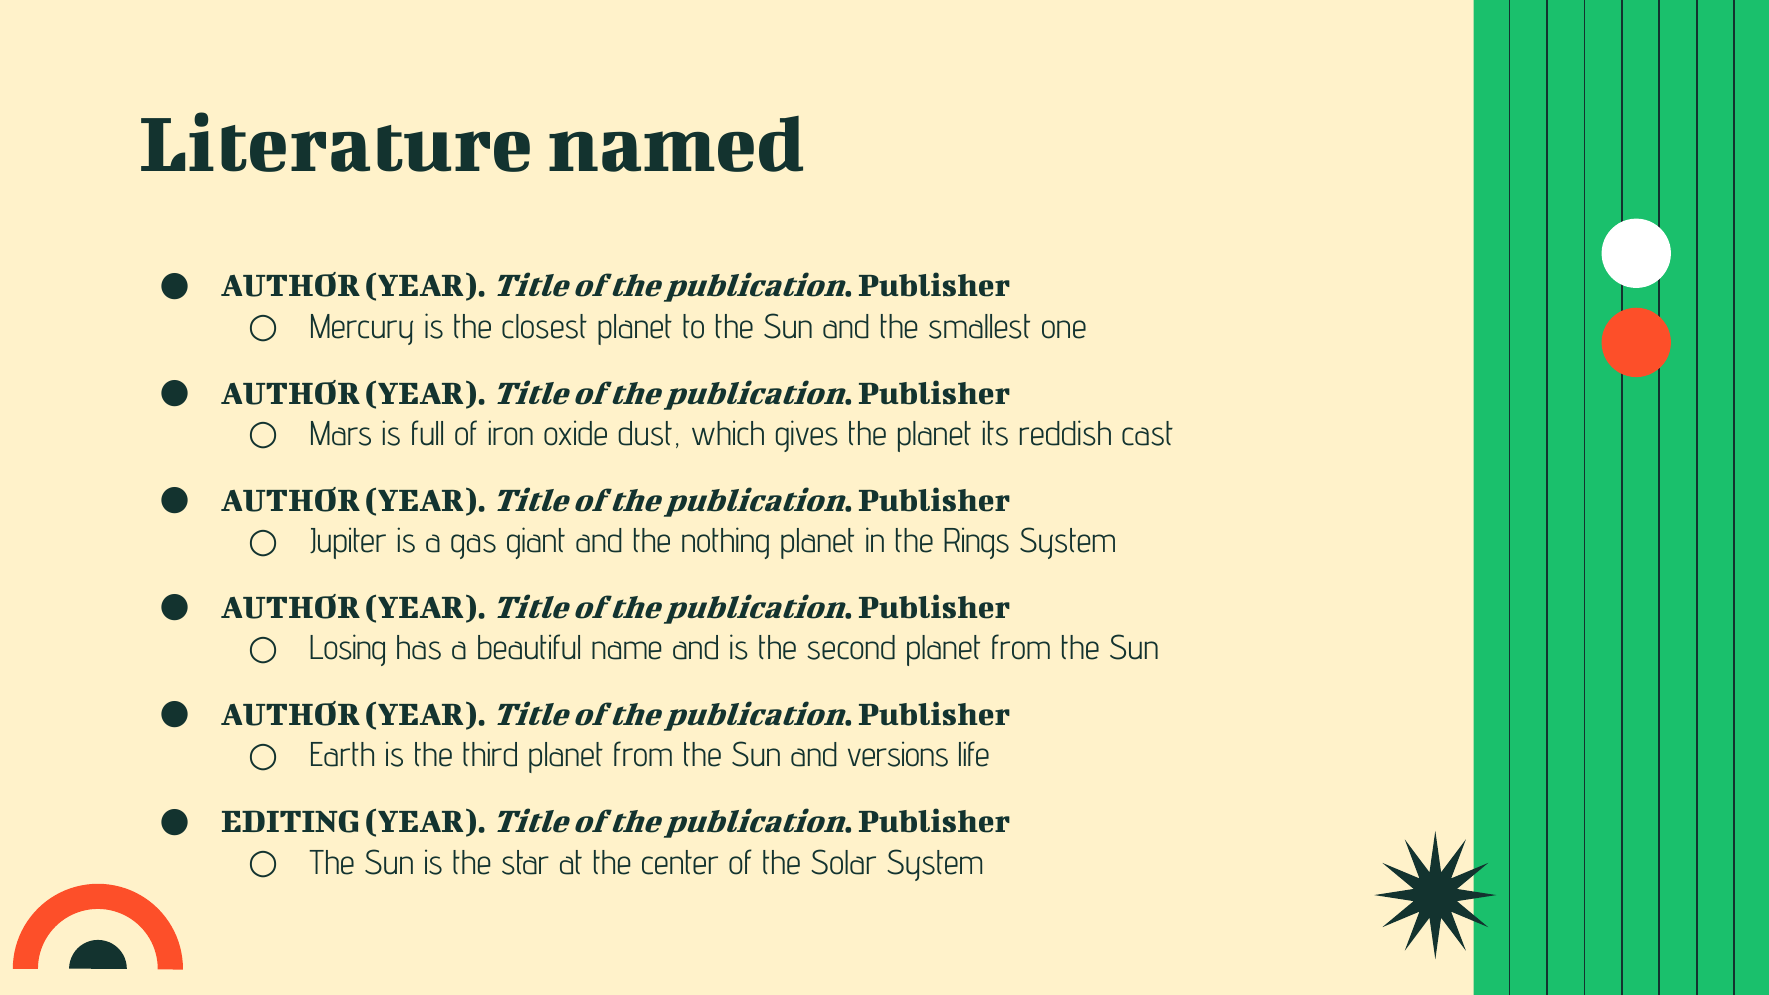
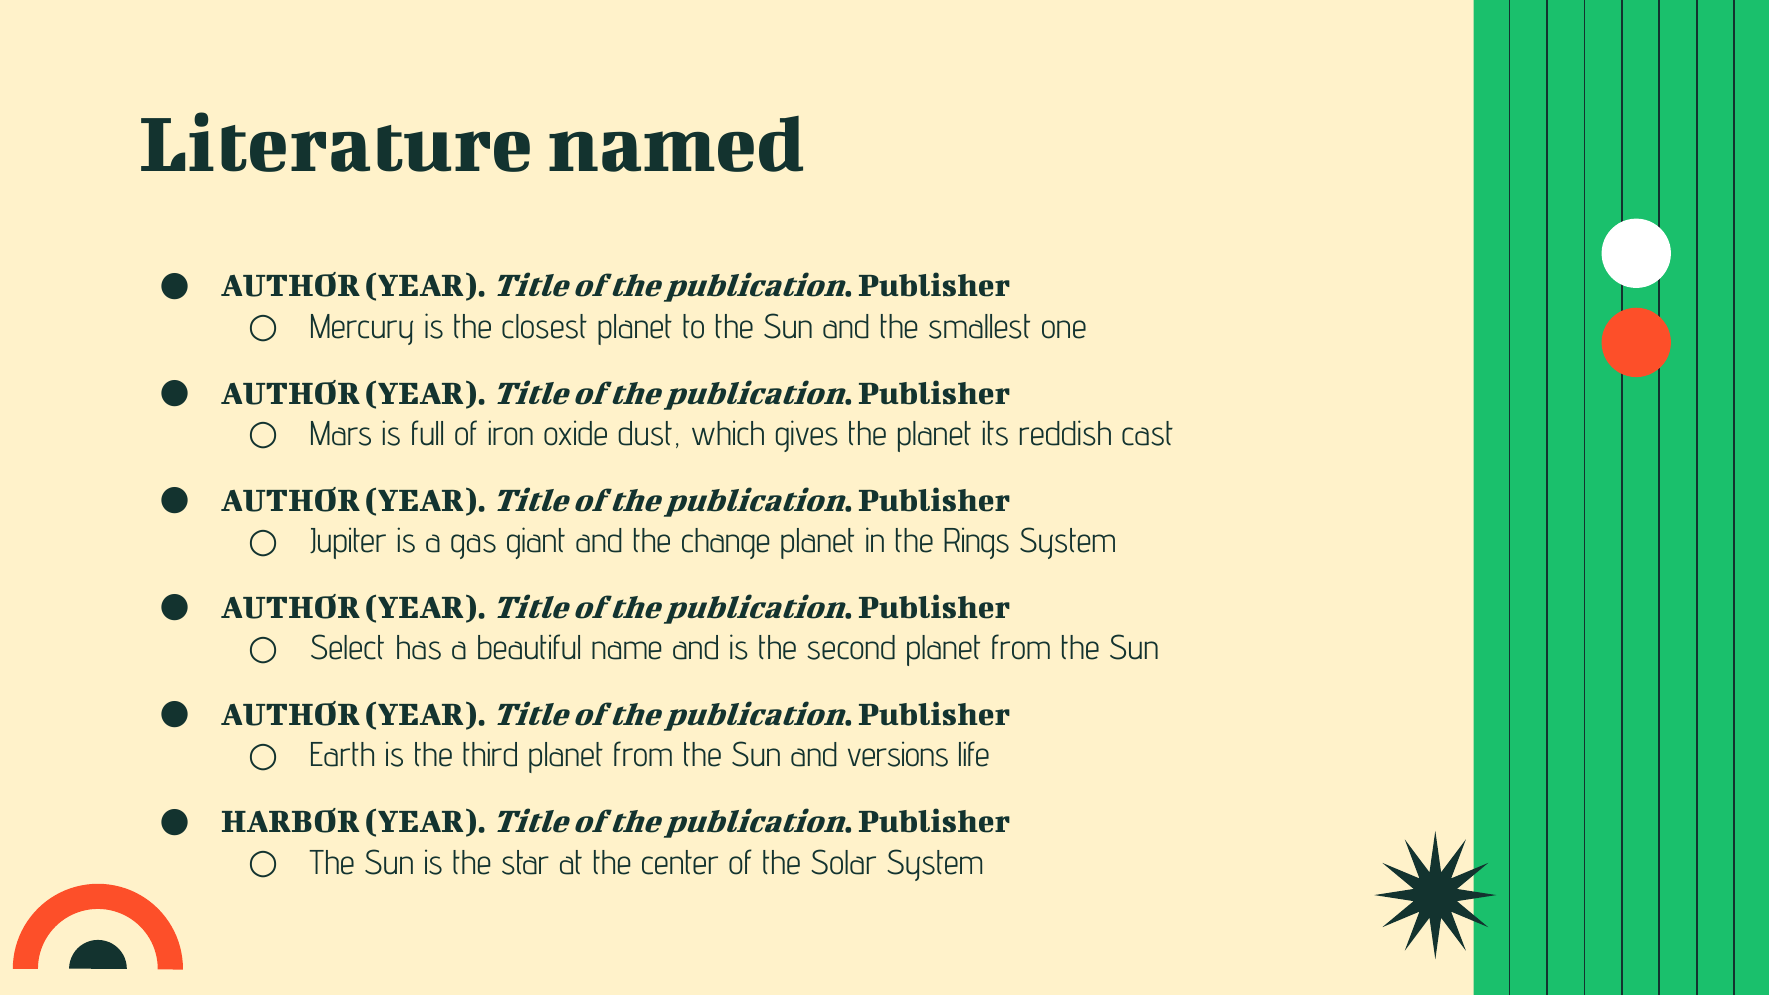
nothing: nothing -> change (726, 541)
Losing: Losing -> Select (348, 648)
EDITING: EDITING -> HARBOR (290, 822)
